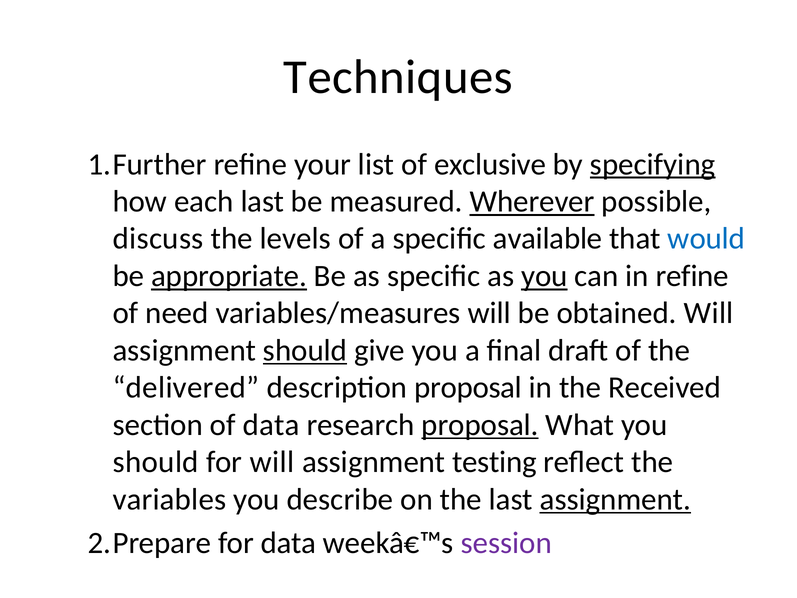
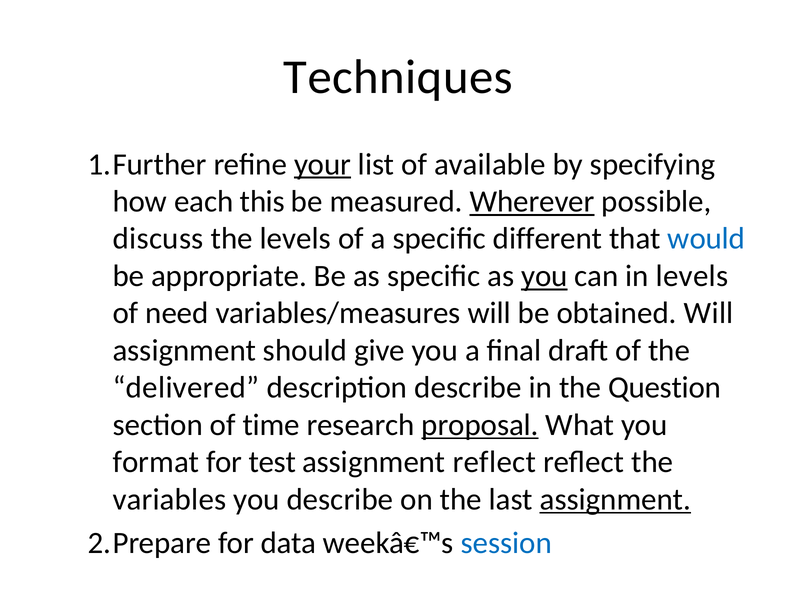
your underline: none -> present (323, 164)
exclusive: exclusive -> available (490, 164)
specifying underline: present -> none (653, 164)
each last: last -> this (262, 201)
available: available -> different (548, 239)
appropriate underline: present -> none (229, 276)
in refine: refine -> levels (692, 276)
should underline: present -> none (305, 350)
description proposal: proposal -> describe (468, 388)
Received: Received -> Question (665, 388)
of data: data -> time (271, 425)
should: should -> format (156, 462)
for will: will -> test (272, 462)
assignment testing: testing -> reflect (494, 462)
session colour: purple -> blue (506, 543)
